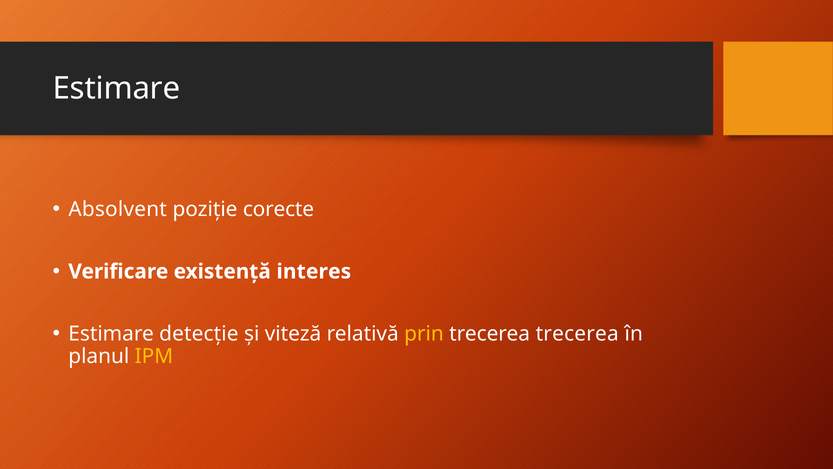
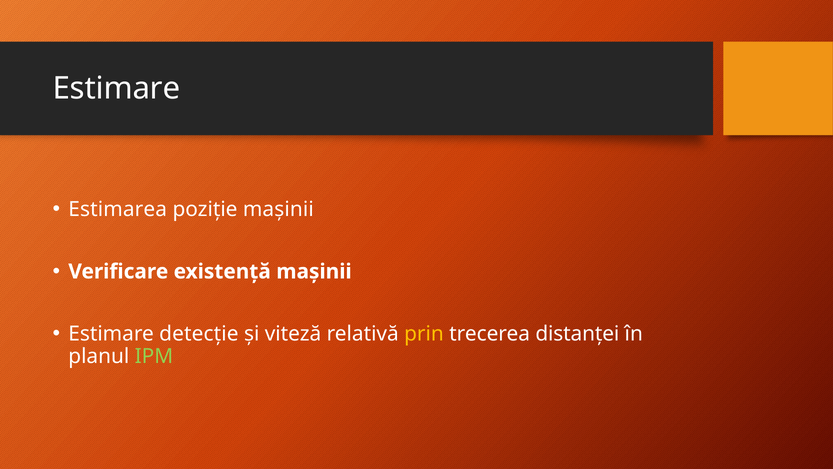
Absolvent: Absolvent -> Estimarea (118, 209)
poziție corecte: corecte -> mașinii (278, 209)
existență interes: interes -> mașinii (314, 271)
trecerea trecerea: trecerea -> distanței (577, 334)
IPM colour: yellow -> light green (154, 356)
